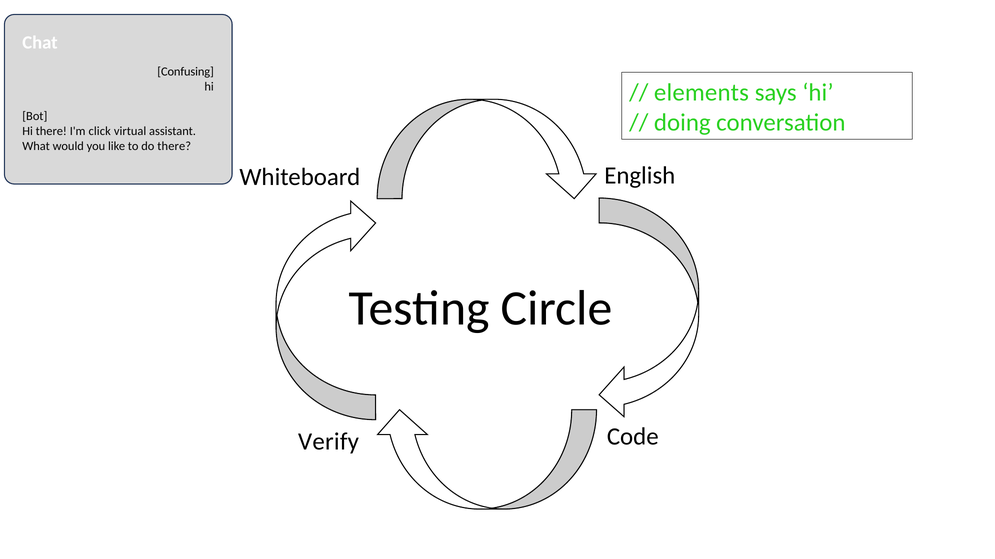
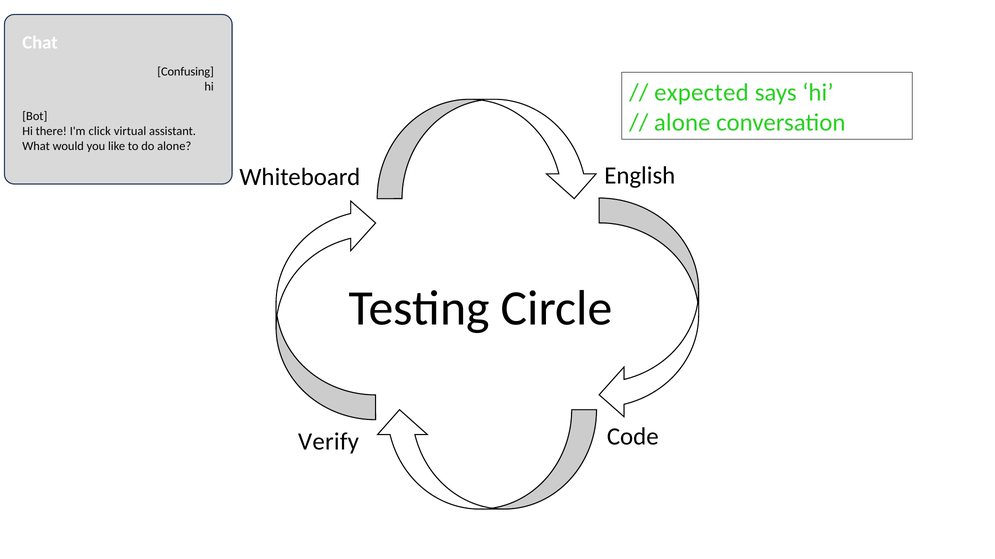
elements: elements -> expected (701, 93)
doing: doing -> alone (682, 123)
do there: there -> alone (174, 146)
